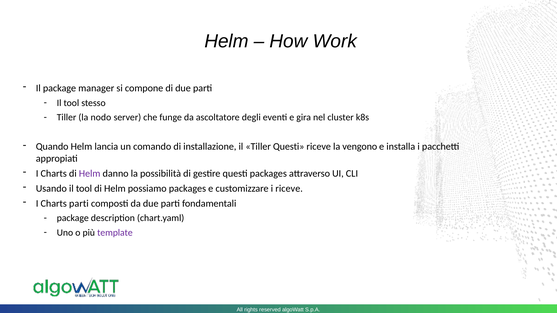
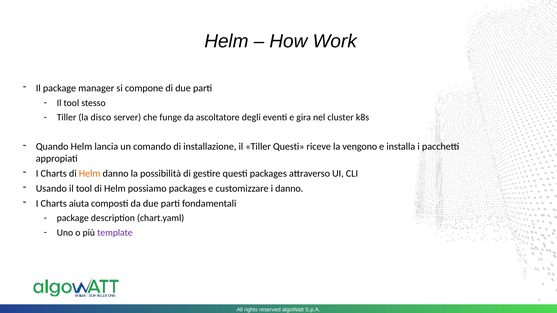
nodo: nodo -> disco (101, 118)
Helm colour: purple -> orange (90, 174)
i riceve: riceve -> danno (289, 189)
Charts parti: parti -> aiuta (79, 204)
